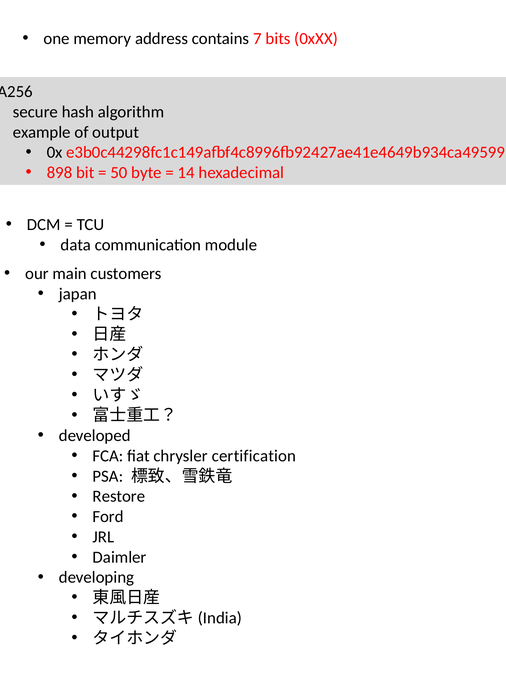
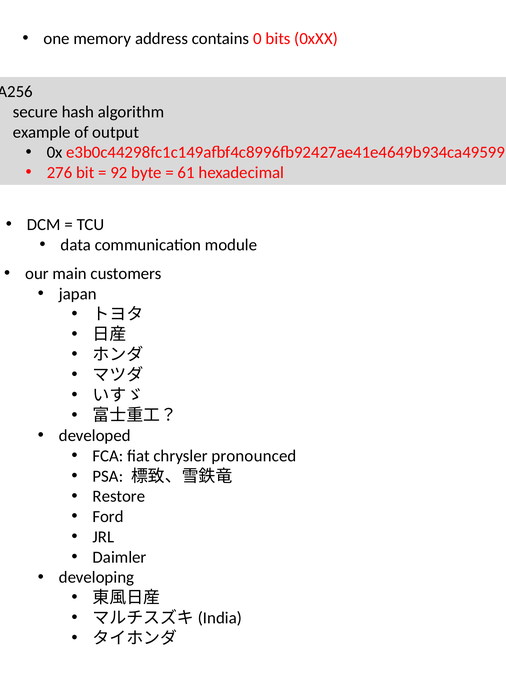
7: 7 -> 0 (258, 38)
898: 898 -> 276 (59, 173)
50: 50 -> 92 (119, 173)
14: 14 -> 61 (186, 173)
certification: certification -> pronounced (254, 456)
